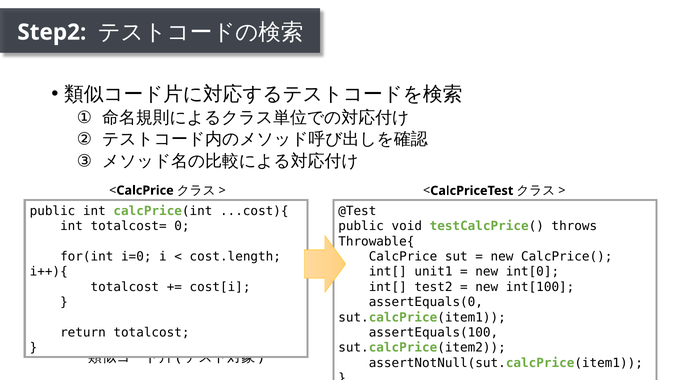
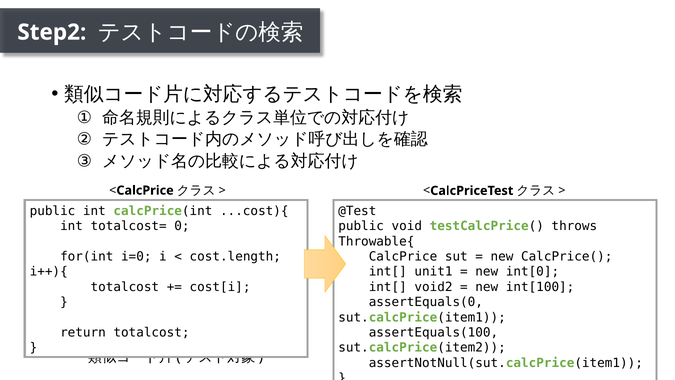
test2: test2 -> void2 (433, 287)
